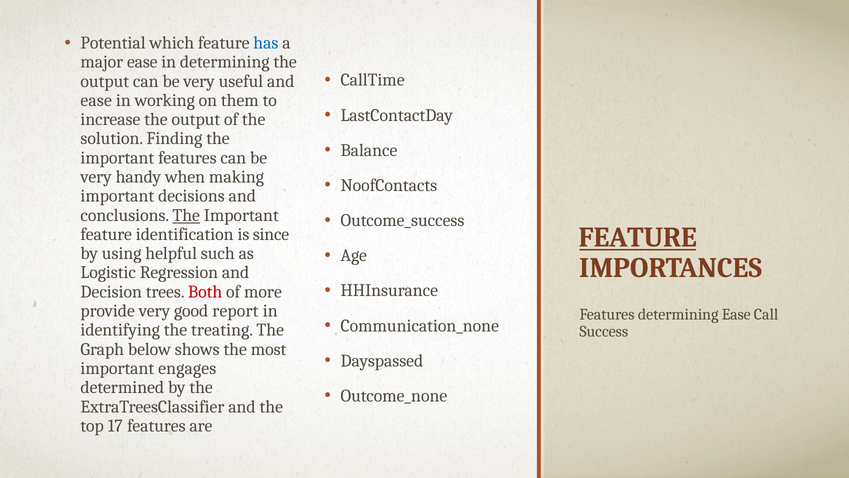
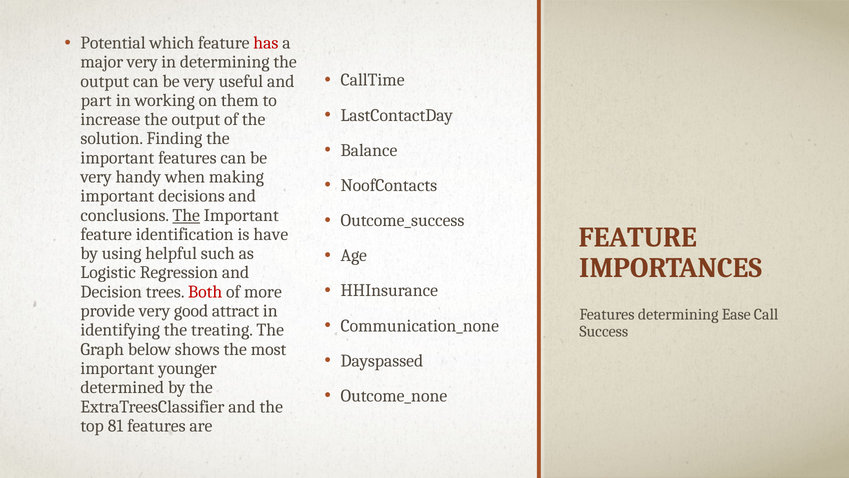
has colour: blue -> red (266, 43)
major ease: ease -> very (142, 62)
ease: ease -> part (96, 100)
FEATURE underline: present -> none (638, 237)
since: since -> have (271, 234)
report: report -> attract (236, 311)
engages: engages -> younger (187, 368)
17: 17 -> 81 (115, 425)
